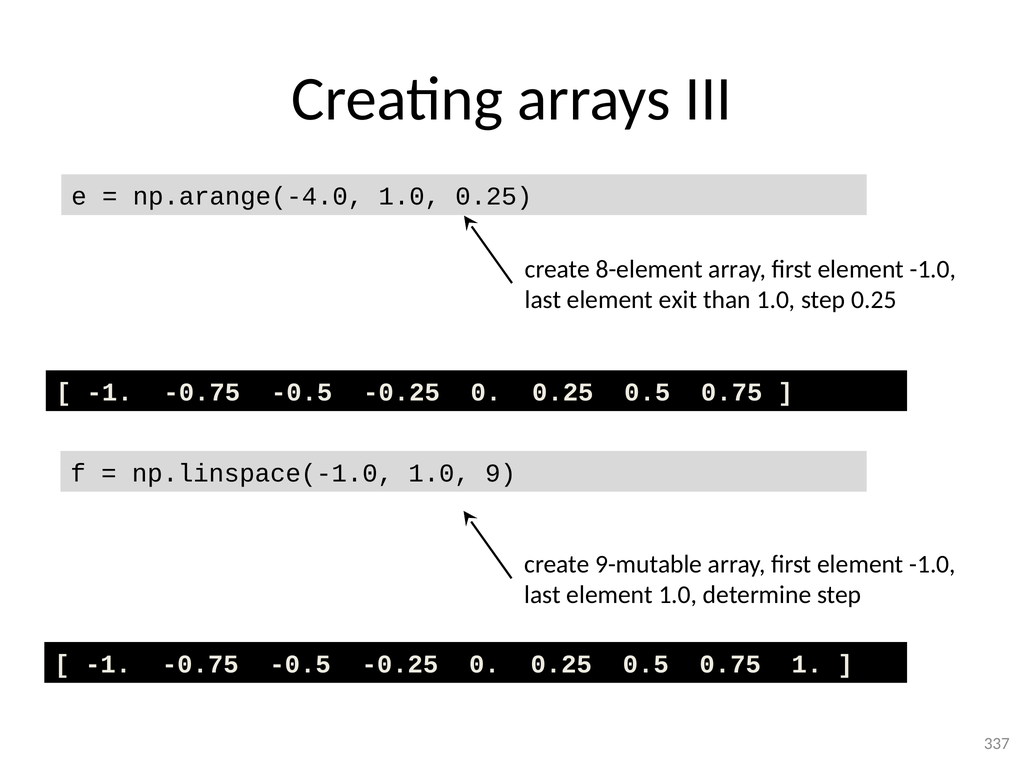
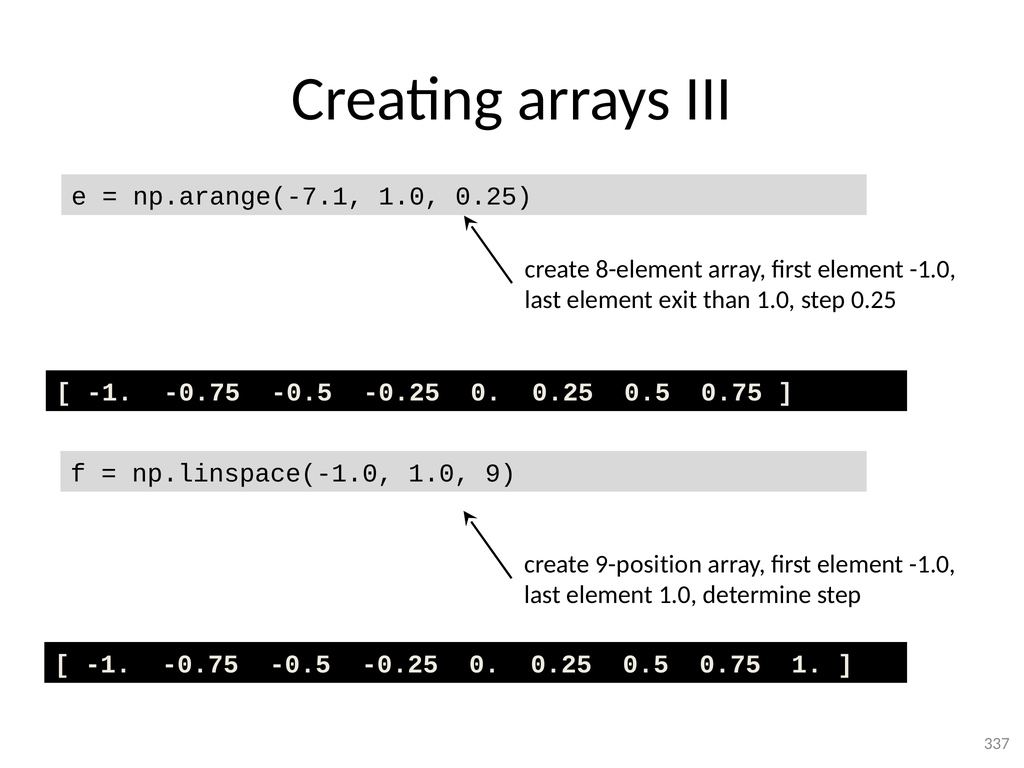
np.arange(-4.0: np.arange(-4.0 -> np.arange(-7.1 (248, 196)
9-mutable: 9-mutable -> 9-position (649, 564)
